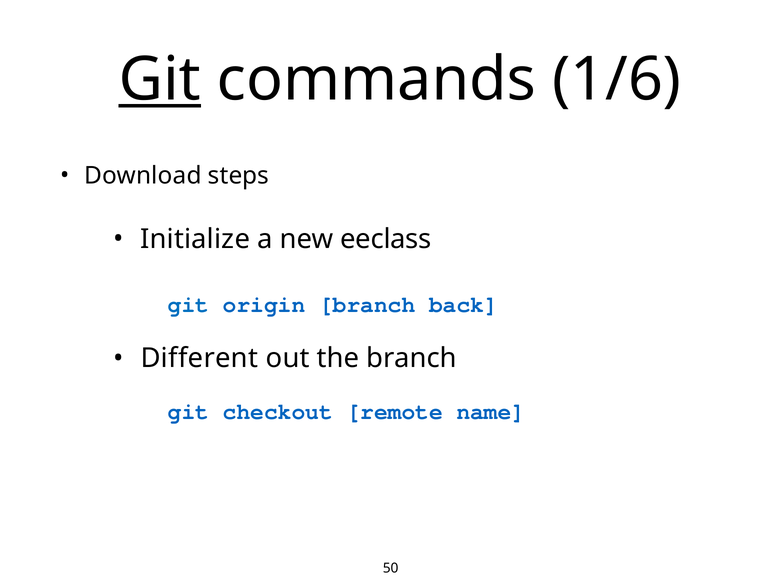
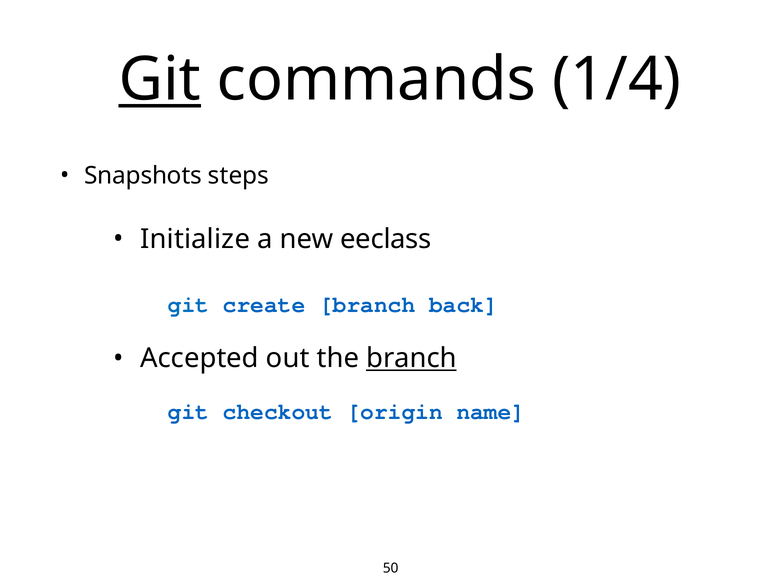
1/6: 1/6 -> 1/4 (617, 80)
Download: Download -> Snapshots (143, 176)
origin: origin -> create (264, 305)
Different: Different -> Accepted (200, 359)
branch underline: none -> present (411, 359)
remote: remote -> origin (395, 412)
